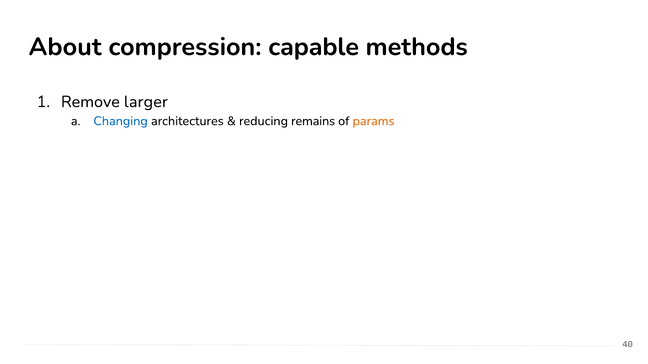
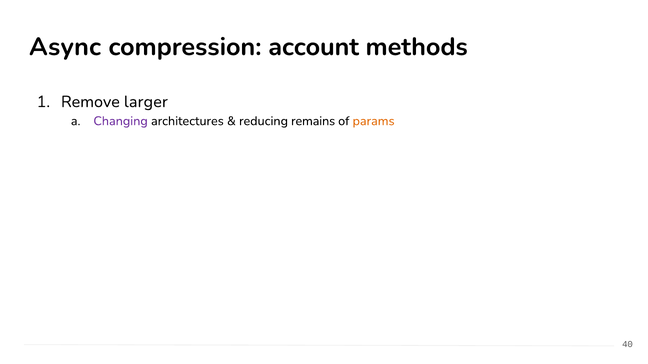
About: About -> Async (65, 47)
capable: capable -> account (314, 47)
Changing colour: blue -> purple (121, 121)
